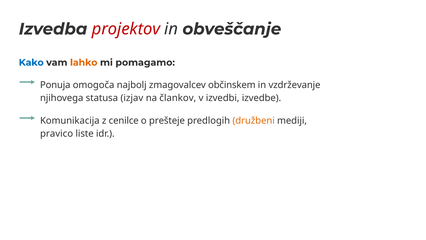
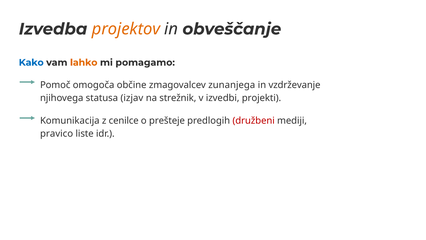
projektov colour: red -> orange (126, 29)
Ponuja: Ponuja -> Pomoč (55, 85)
najbolj: najbolj -> občine (132, 85)
občinskem: občinskem -> zunanjega (232, 85)
člankov: člankov -> strežnik (178, 98)
izvedbe: izvedbe -> projekti (262, 98)
družbeni colour: orange -> red (254, 121)
